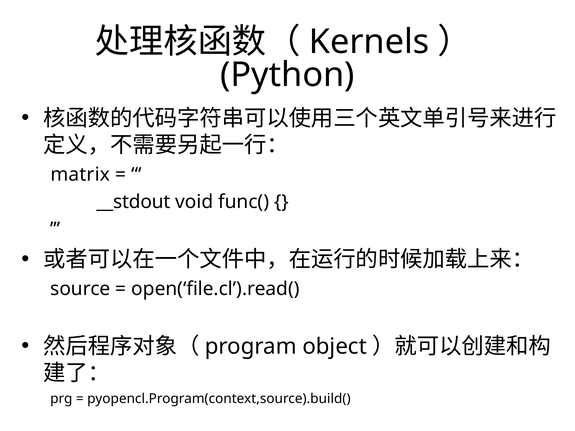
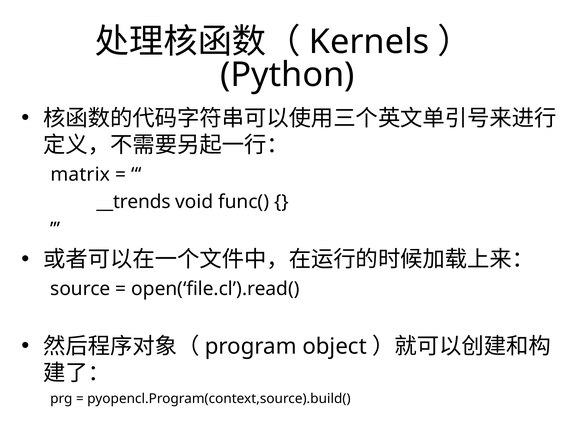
__stdout: __stdout -> __trends (134, 202)
